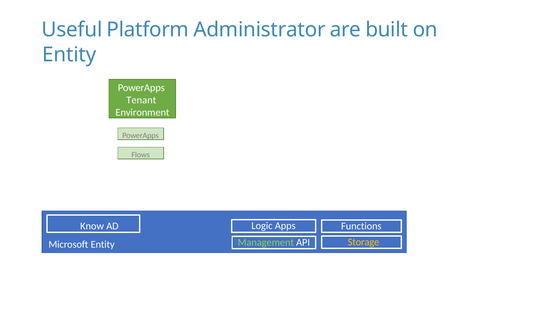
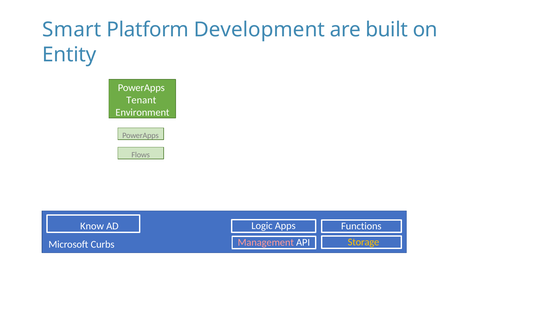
Useful: Useful -> Smart (72, 30)
Administrator: Administrator -> Development (259, 30)
Management colour: light green -> pink (266, 242)
Microsoft Entity: Entity -> Curbs (103, 244)
